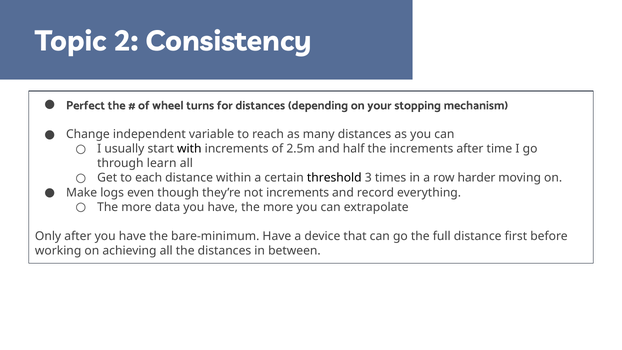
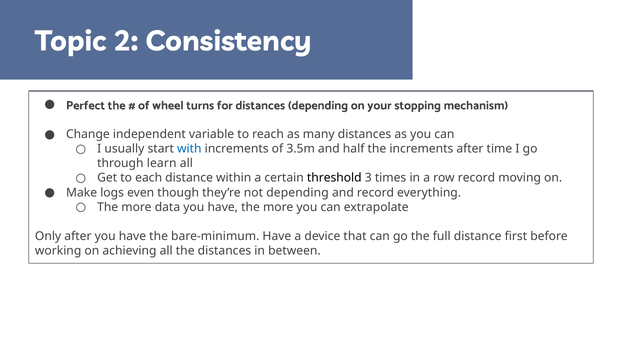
with colour: black -> blue (189, 149)
2.5m: 2.5m -> 3.5m (301, 149)
row harder: harder -> record (476, 178)
not increments: increments -> depending (297, 192)
